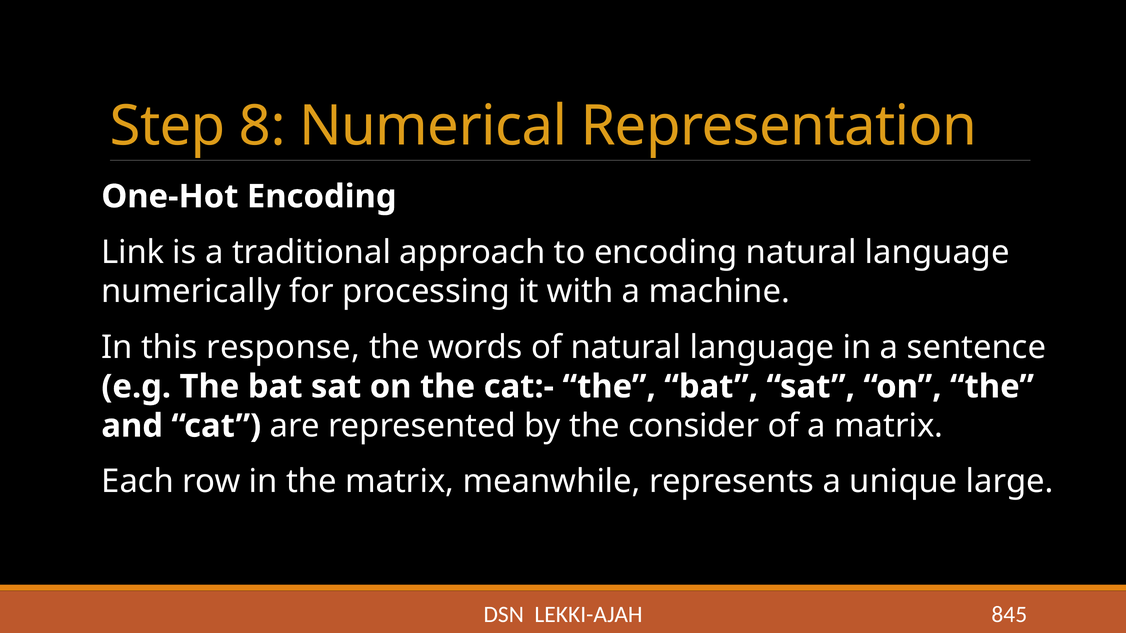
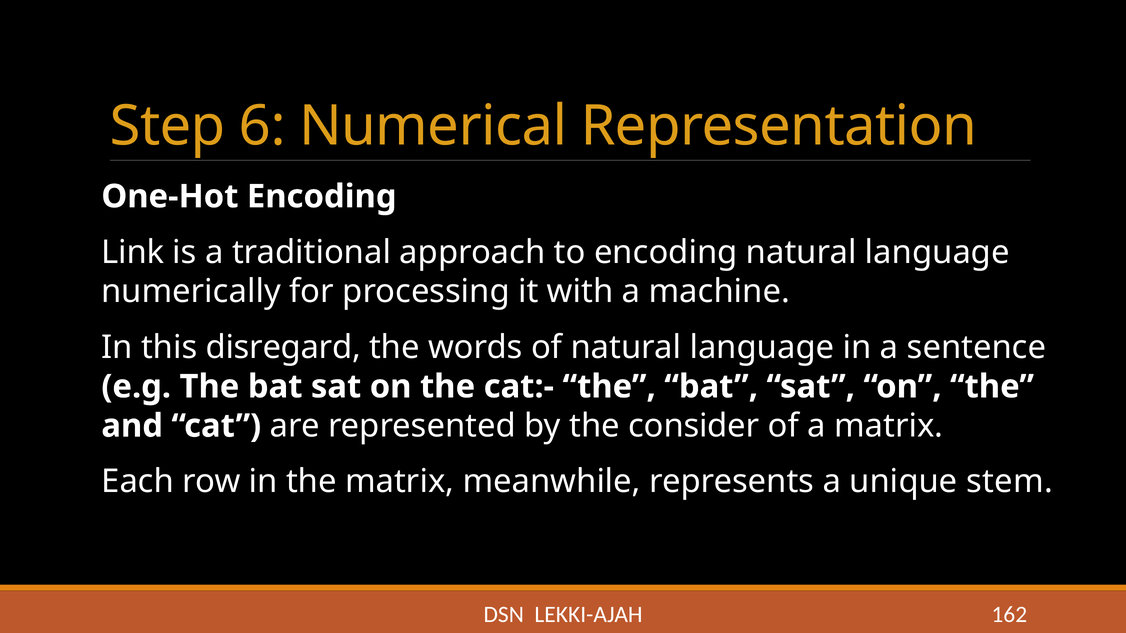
8: 8 -> 6 (262, 126)
response: response -> disregard (283, 347)
large: large -> stem (1010, 482)
845: 845 -> 162 (1009, 615)
